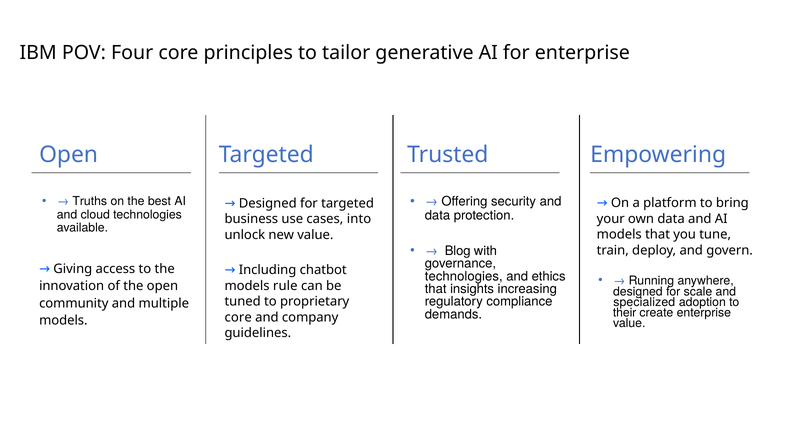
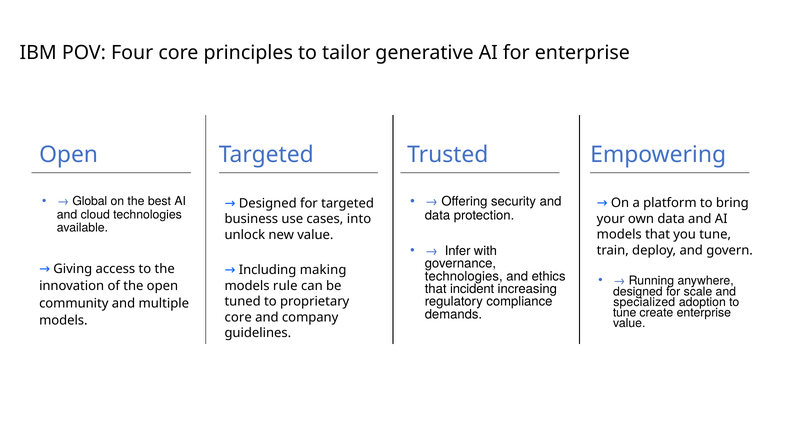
Truths: Truths -> Global (90, 201)
Blog: Blog -> Infer (458, 251)
chatbot: chatbot -> making (323, 270)
insights: insights -> incident (472, 289)
their: their -> tune (625, 312)
